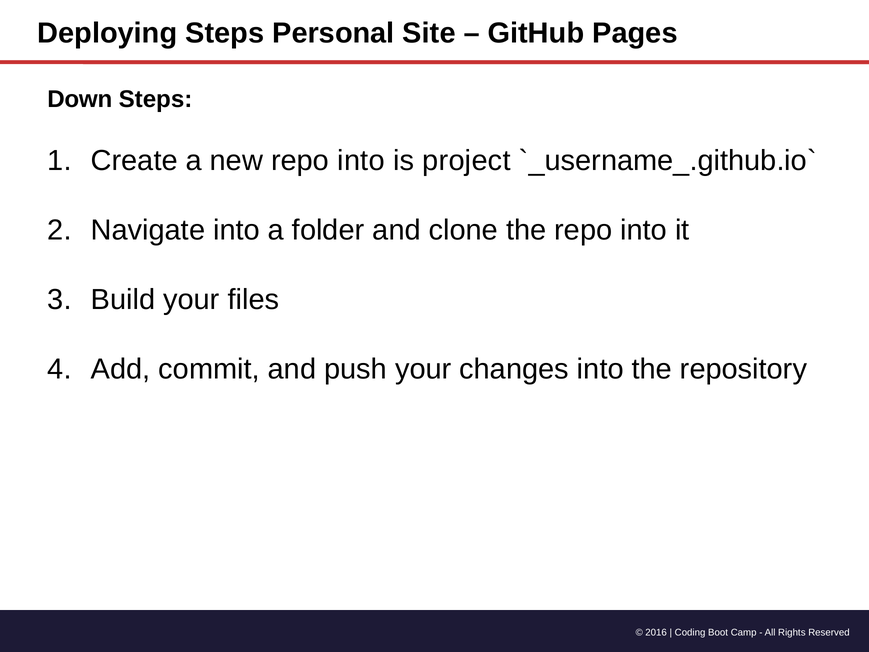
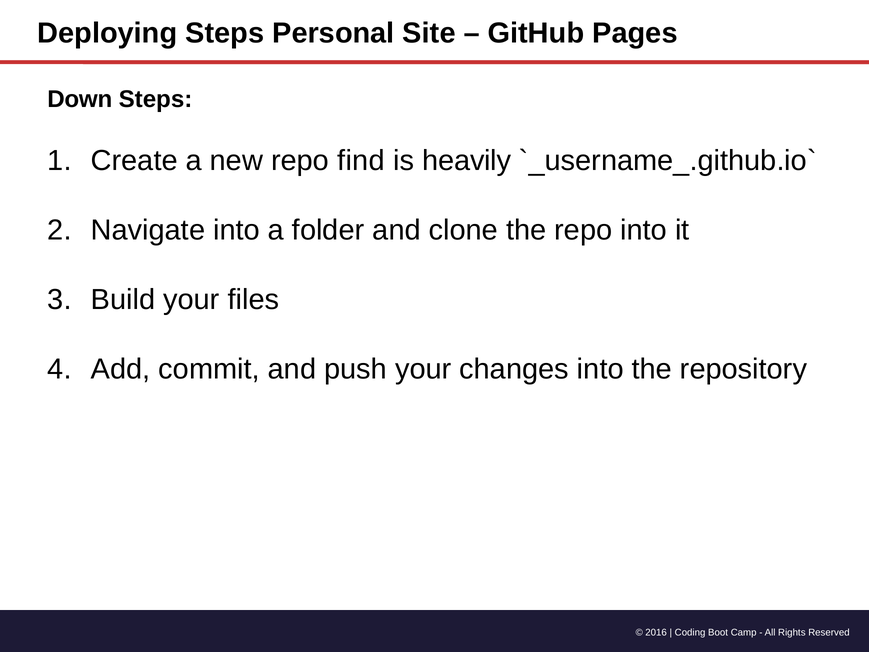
new repo into: into -> find (361, 161)
project: project -> heavily (467, 161)
